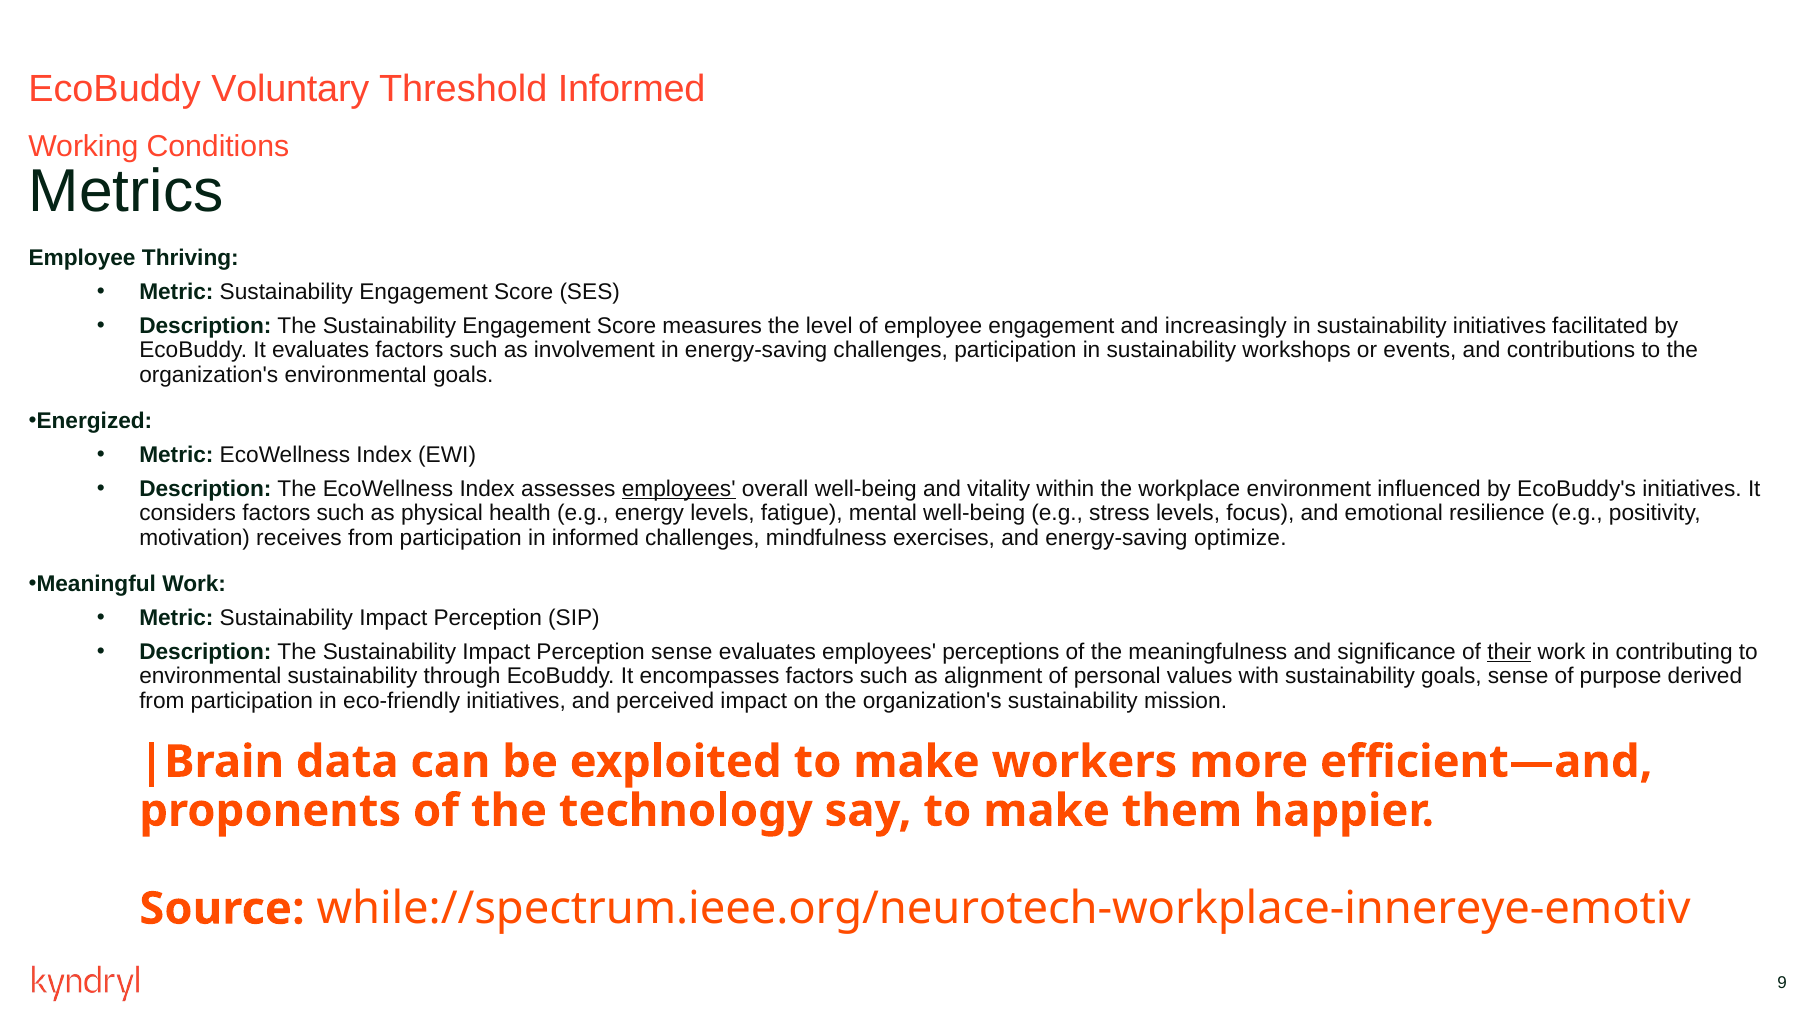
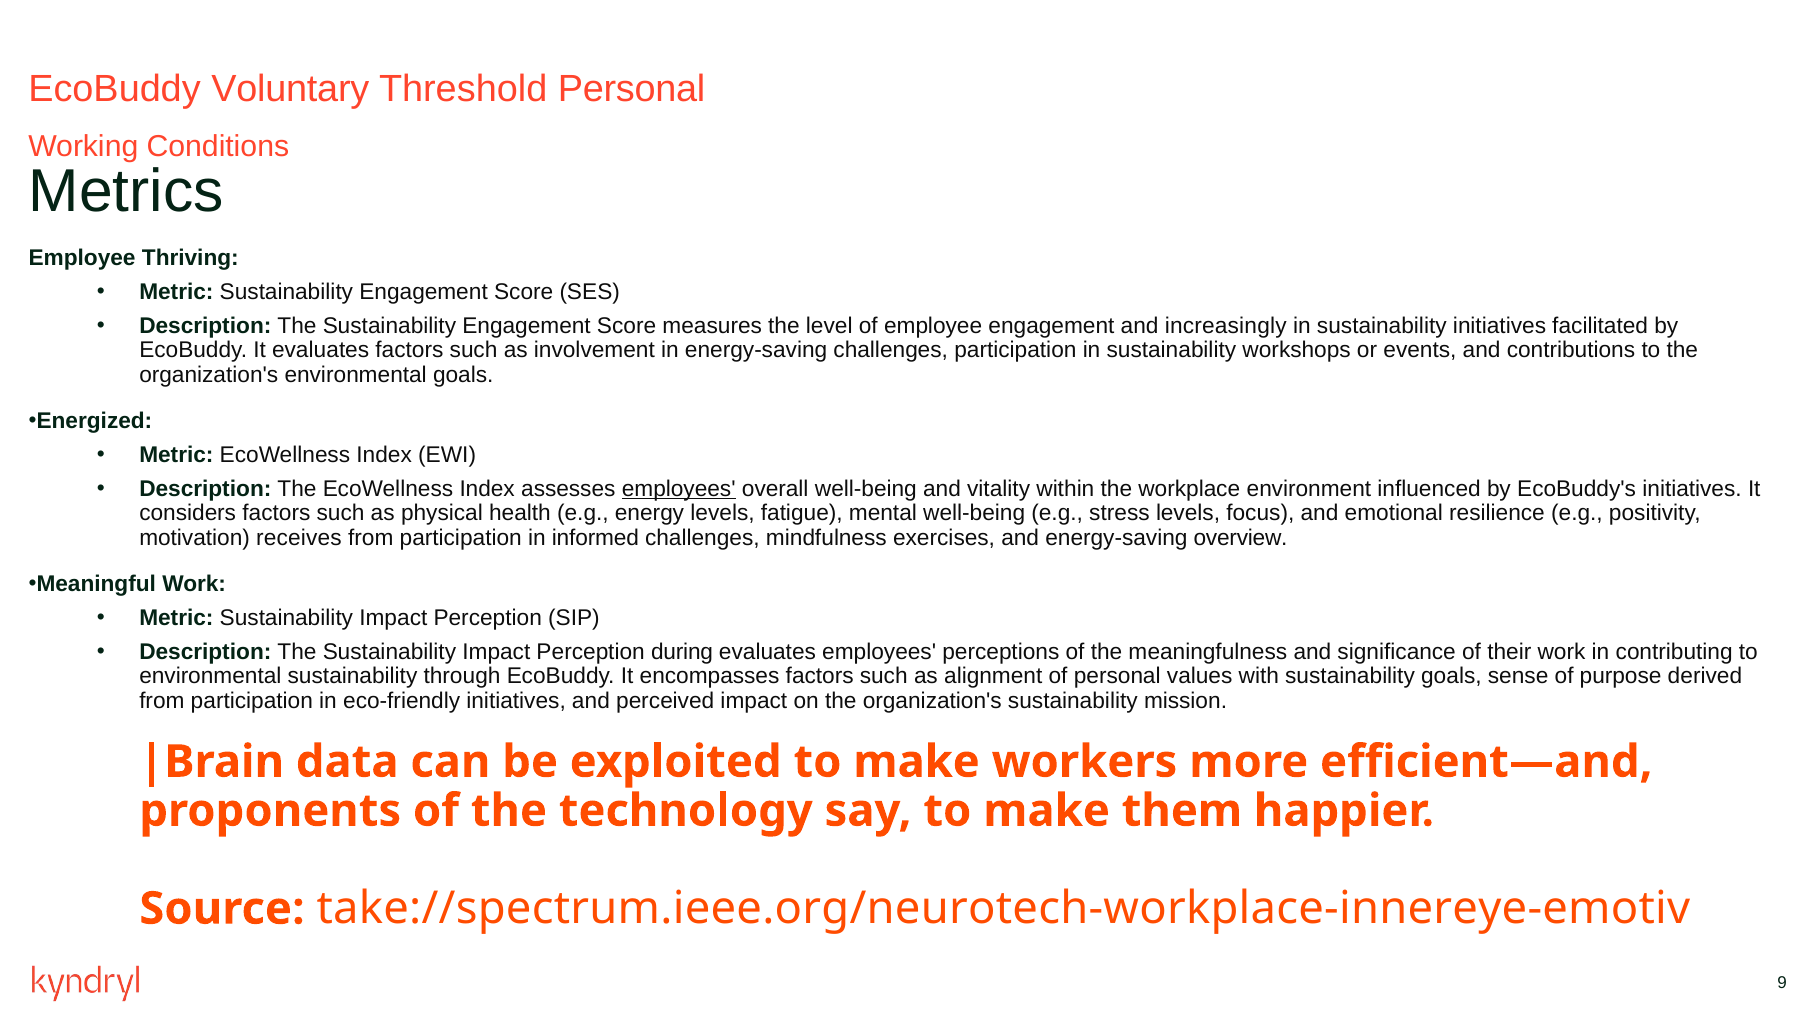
Threshold Informed: Informed -> Personal (632, 89)
optimize: optimize -> overview (1241, 538)
Perception sense: sense -> during (682, 652)
their underline: present -> none (1509, 652)
while://spectrum.ieee.org/neurotech-workplace-innereye-emotiv: while://spectrum.ieee.org/neurotech-workplace-innereye-emotiv -> take://spectrum.ieee.org/neurotech-workplace-innereye-emotiv (1003, 909)
